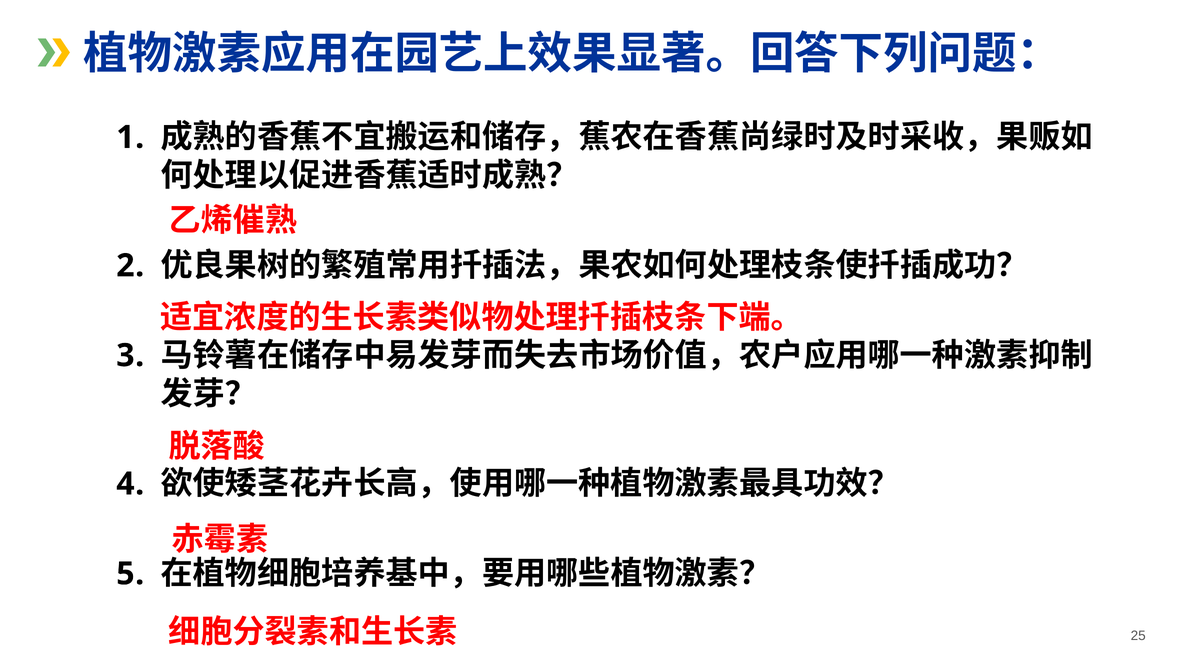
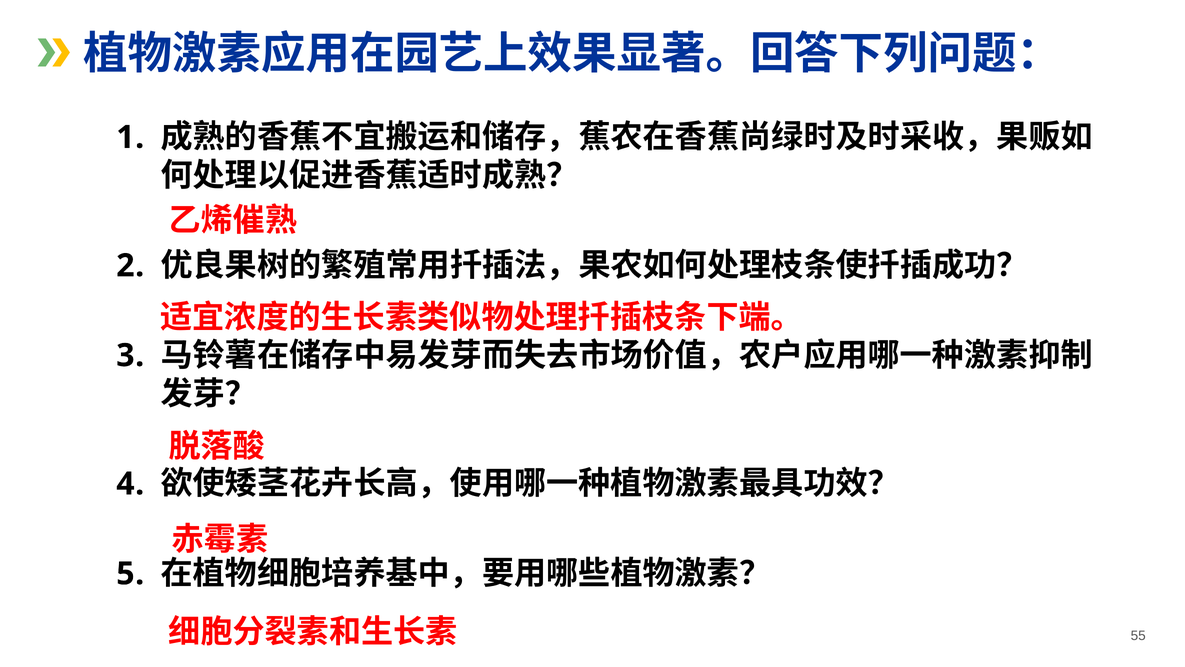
25: 25 -> 55 (1138, 636)
